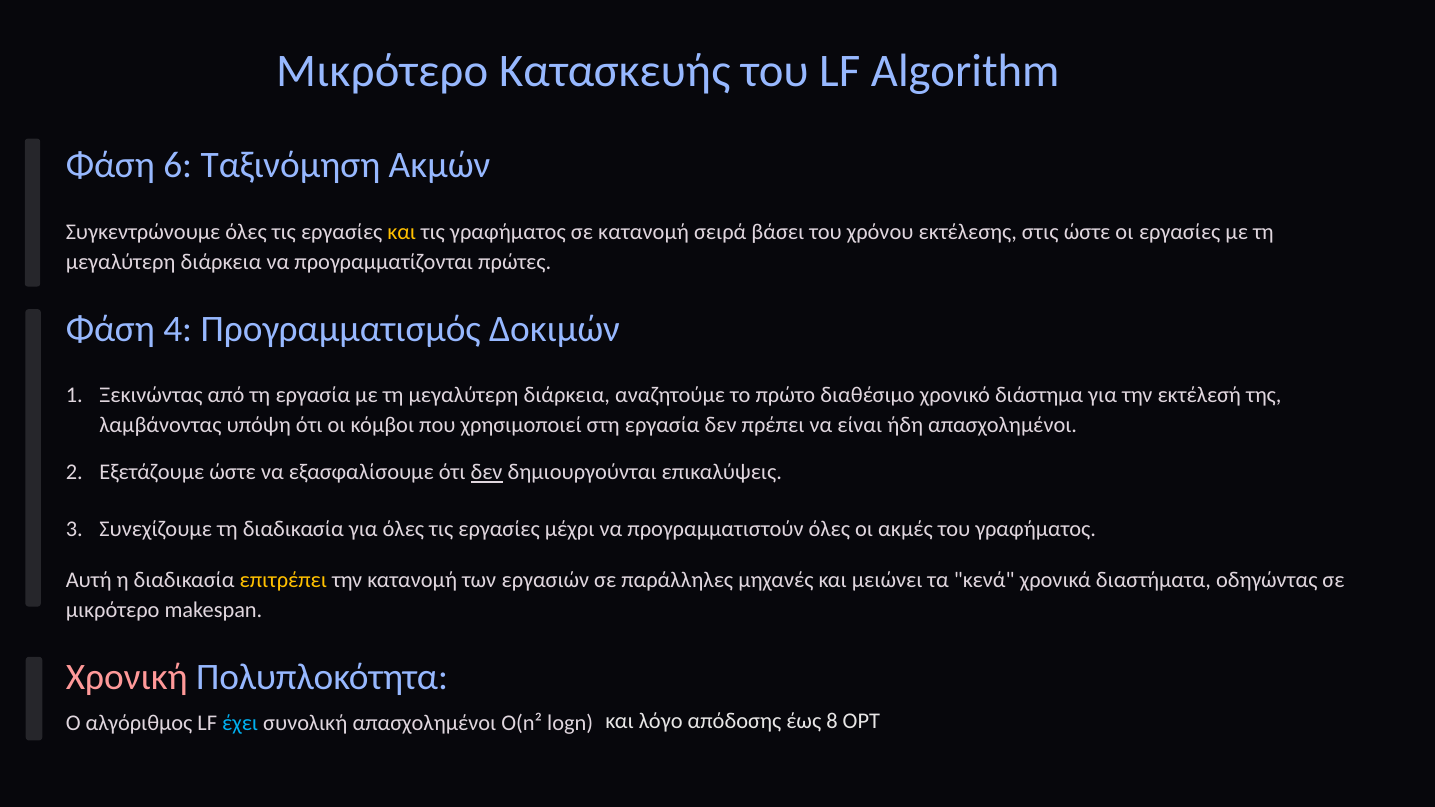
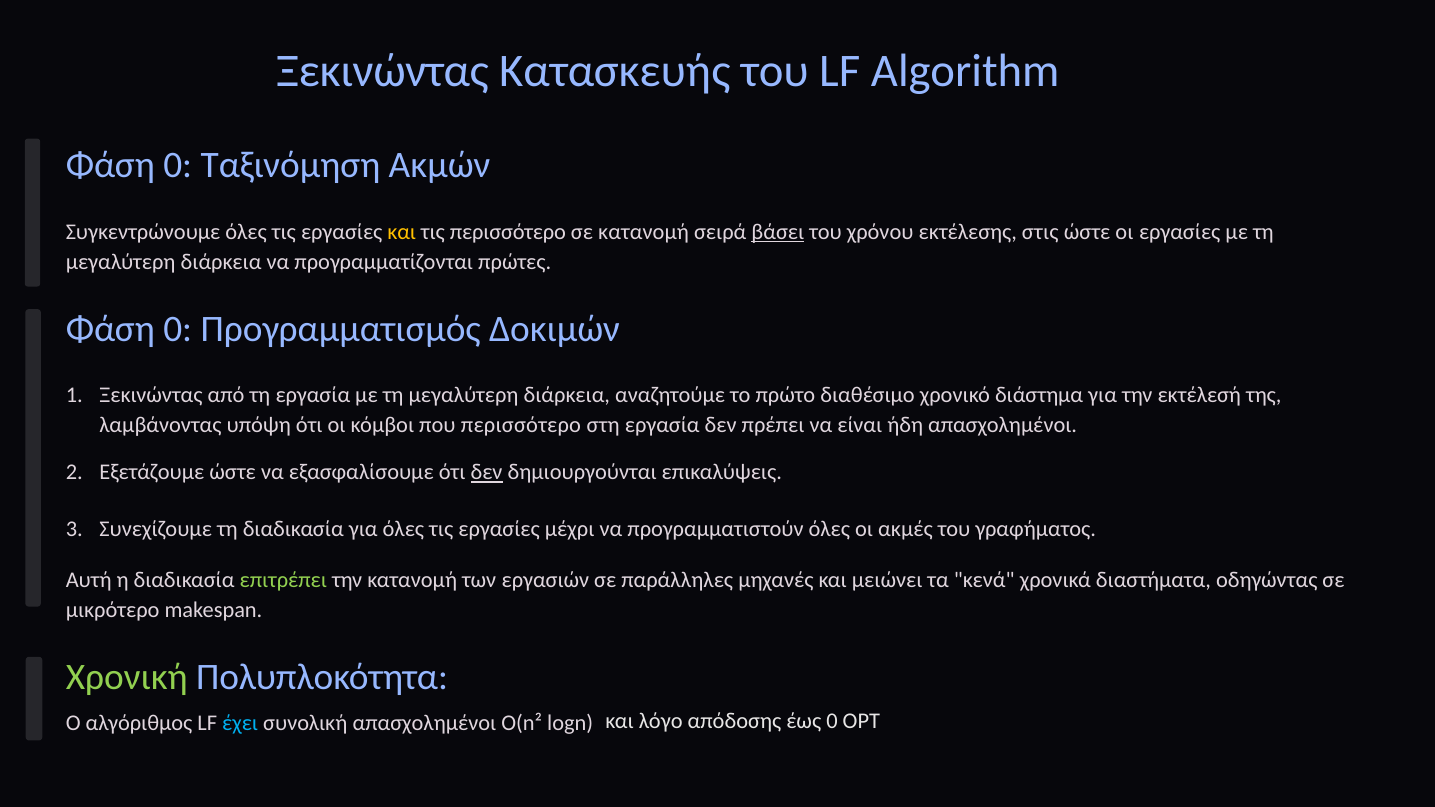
Μικρότερο: Μικρότερο -> Ξεκινώντας (382, 71)
6: 6 -> 0 (178, 166)
τις γραφήματος: γραφήματος -> περισσότερο (508, 232)
βάσει underline: none -> present (778, 232)
4: 4 -> 0 (178, 329)
που χρησιμοποιεί: χρησιμοποιεί -> περισσότερο (521, 425)
επιτρέπει colour: yellow -> light green (283, 580)
Χρονική colour: pink -> light green (127, 677)
έως 8: 8 -> 0 (832, 721)
